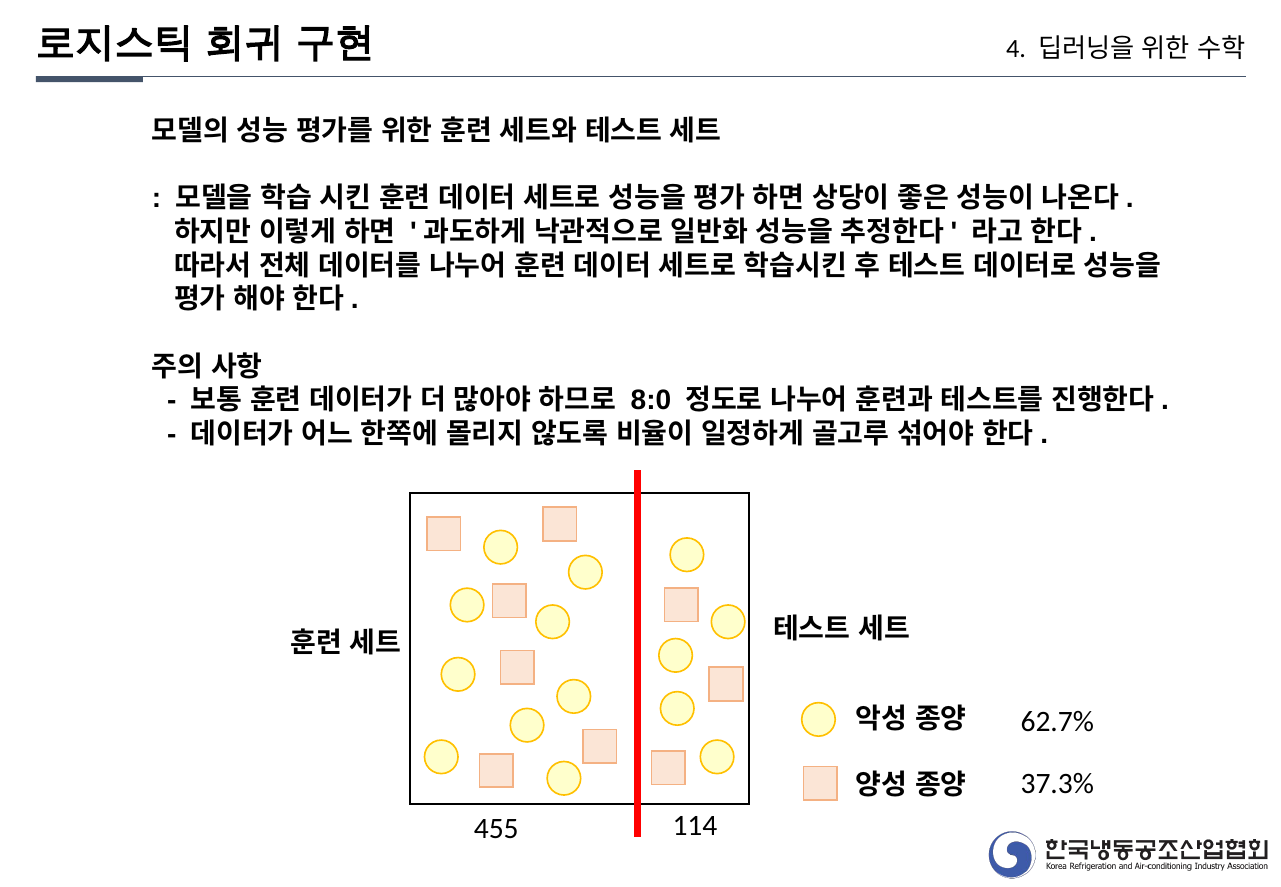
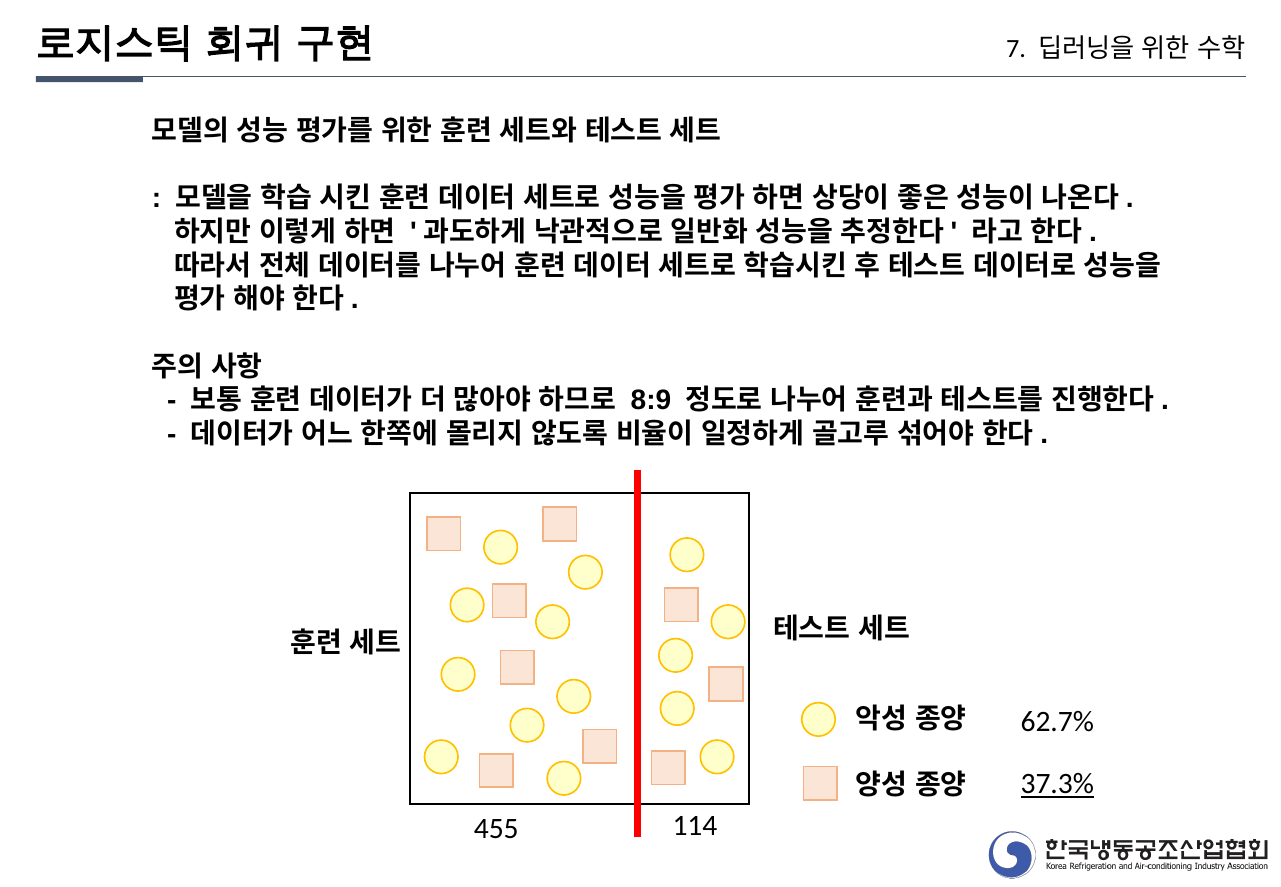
4: 4 -> 7 (1016, 49)
8:0: 8:0 -> 8:9 (651, 401)
37.3% underline: none -> present (1057, 784)
